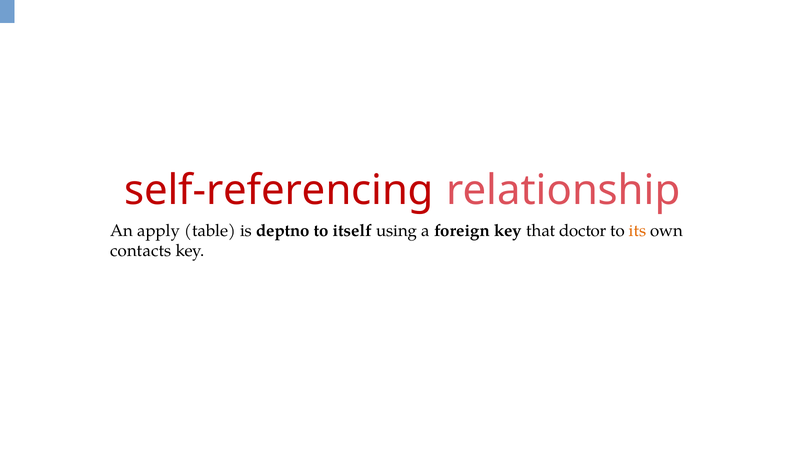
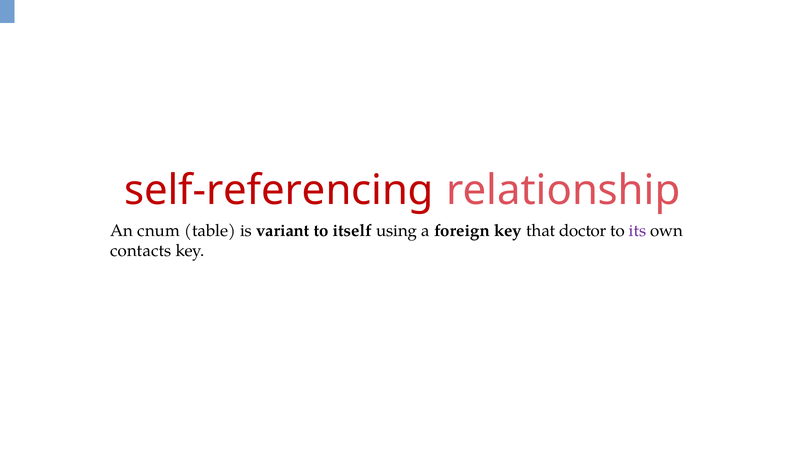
apply: apply -> cnum (159, 231)
deptno: deptno -> variant (283, 231)
its colour: orange -> purple (638, 231)
